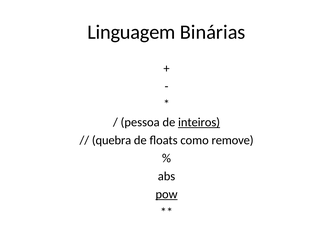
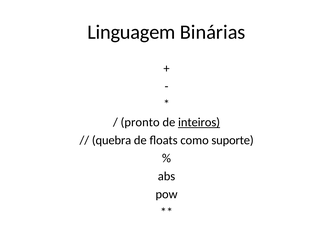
pessoa: pessoa -> pronto (140, 122)
remove: remove -> suporte (233, 140)
pow underline: present -> none (167, 194)
